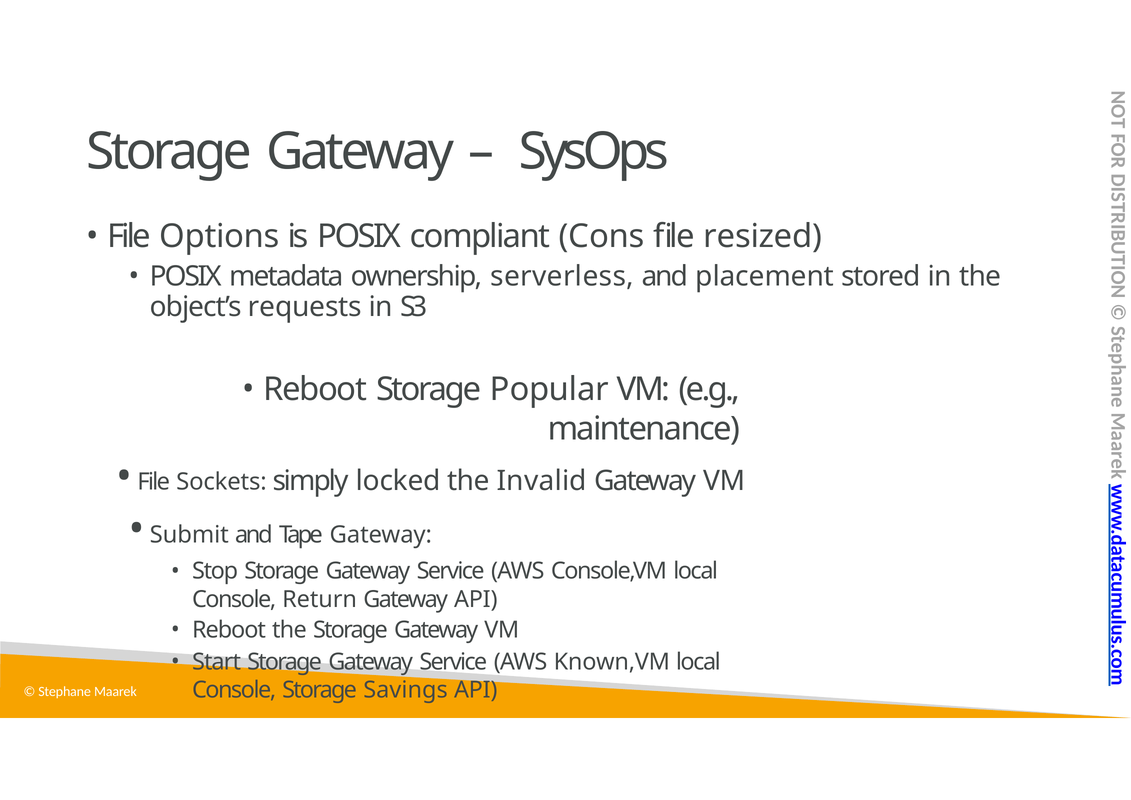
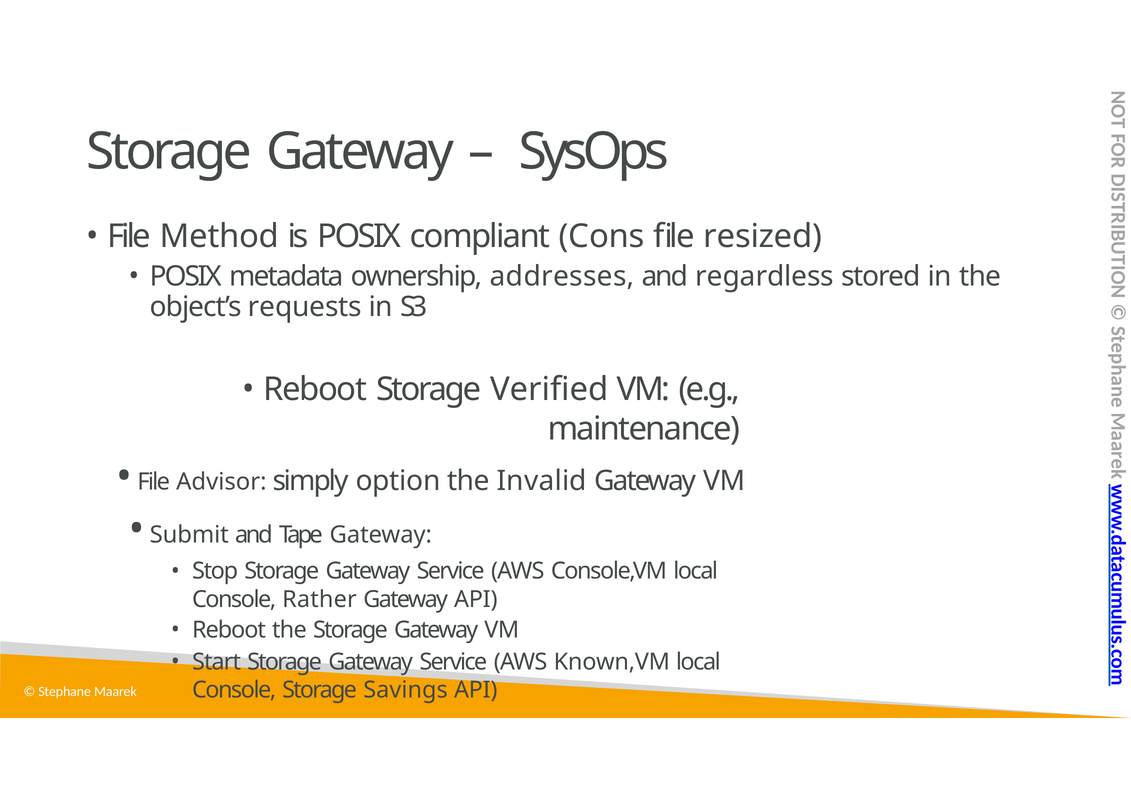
Options: Options -> Method (219, 236)
serverless: serverless -> addresses (562, 276)
placement: placement -> regardless (765, 276)
Popular: Popular -> Verified (549, 389)
Sockets: Sockets -> Advisor (221, 482)
locked: locked -> option (398, 481)
Return: Return -> Rather (319, 599)
